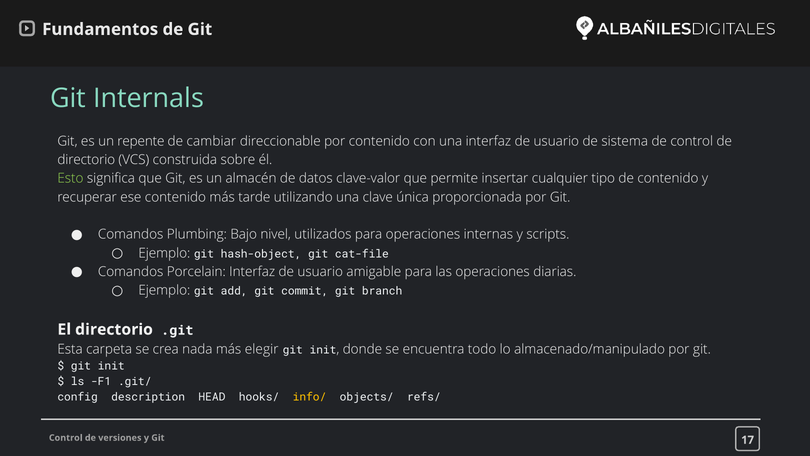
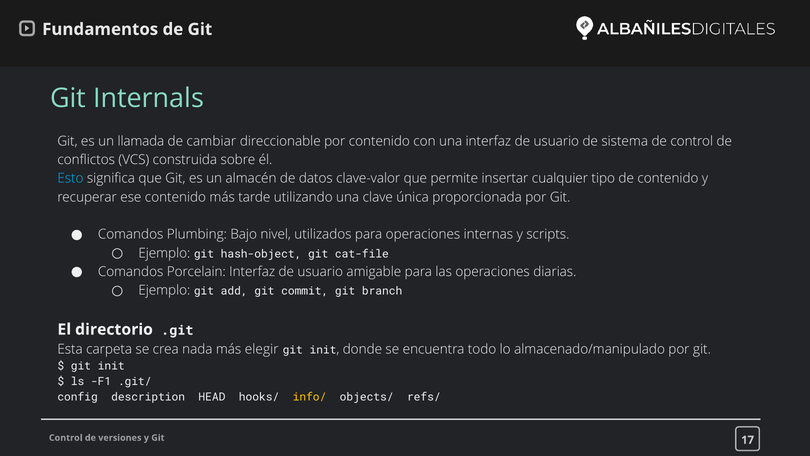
repente: repente -> llamada (141, 141)
directorio: directorio -> conflictos (86, 160)
Esto colour: light green -> light blue (70, 178)
